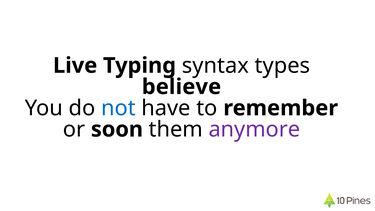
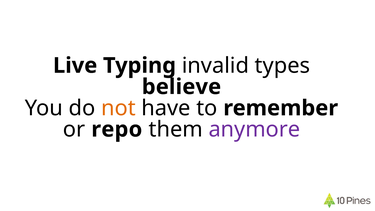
syntax: syntax -> invalid (215, 66)
not colour: blue -> orange (118, 108)
soon: soon -> repo (117, 129)
